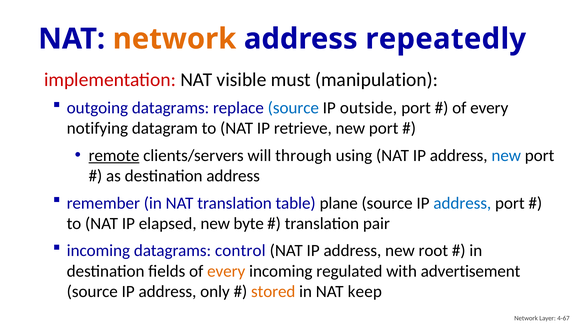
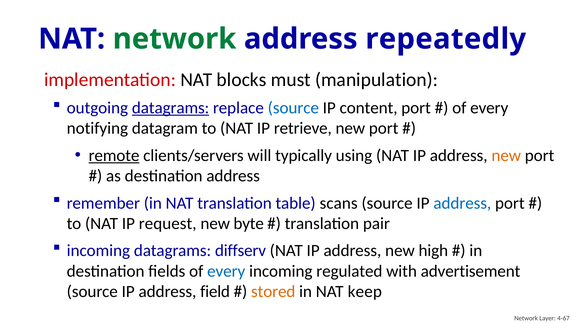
network colour: orange -> green (175, 39)
visible: visible -> blocks (242, 80)
datagrams underline: none -> present (171, 108)
outside: outside -> content (369, 108)
through: through -> typically (304, 156)
new colour: blue -> orange (506, 156)
plane: plane -> scans (339, 203)
elapsed: elapsed -> request (168, 224)
control: control -> diffserv (240, 251)
root: root -> high (433, 251)
every colour: orange -> blue (226, 271)
only: only -> field (215, 292)
